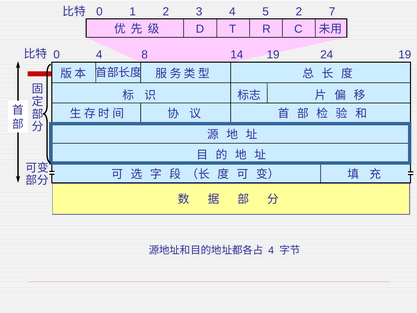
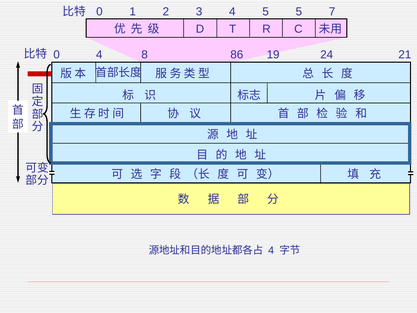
5 2: 2 -> 5 (299, 12)
14: 14 -> 86 (237, 55)
24 19: 19 -> 21 (405, 55)
